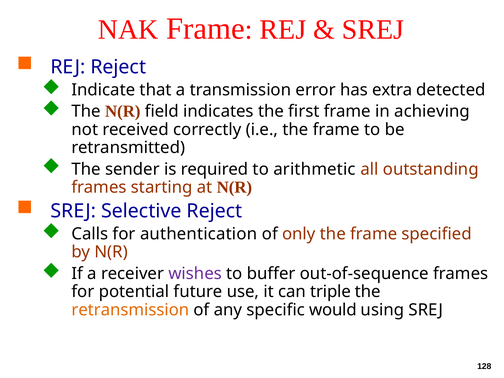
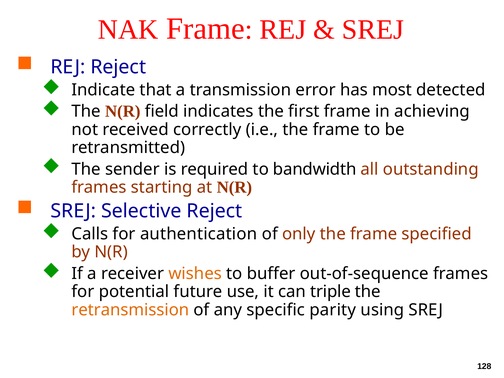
extra: extra -> most (392, 90)
arithmetic: arithmetic -> bandwidth (315, 169)
wishes colour: purple -> orange (195, 274)
would: would -> parity (333, 310)
